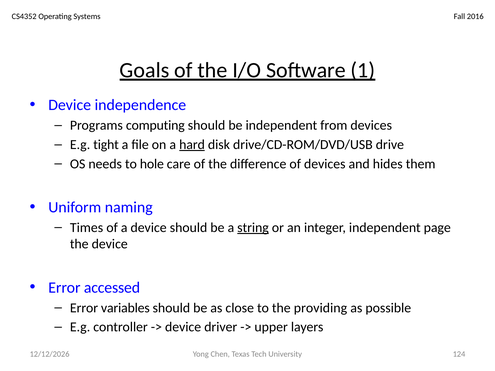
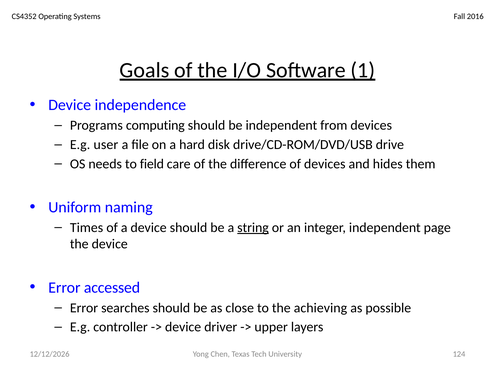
tight: tight -> user (106, 145)
hard underline: present -> none (192, 145)
hole: hole -> field (152, 164)
variables: variables -> searches (125, 308)
providing: providing -> achieving (320, 308)
